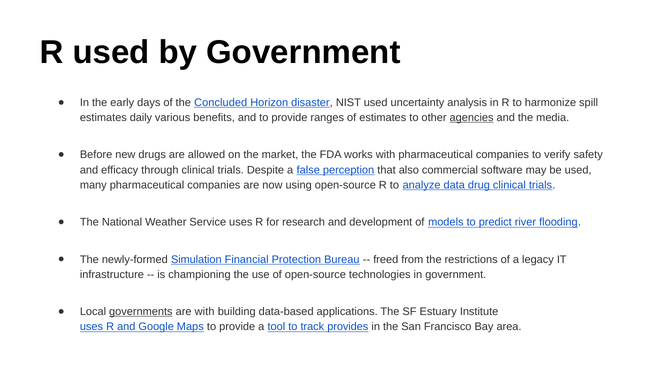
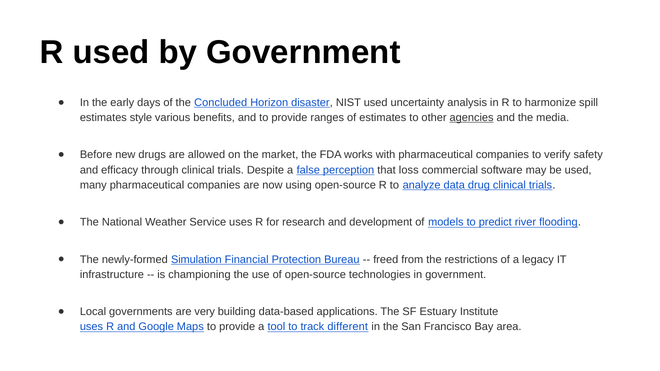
daily: daily -> style (141, 118)
also: also -> loss (409, 170)
governments underline: present -> none (141, 312)
are with: with -> very (205, 312)
provides: provides -> different (348, 327)
